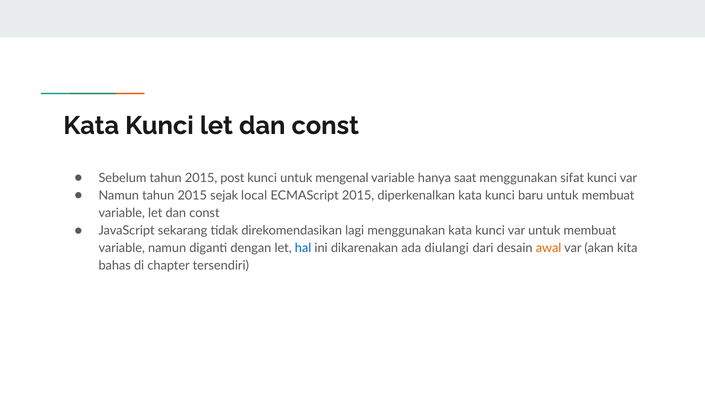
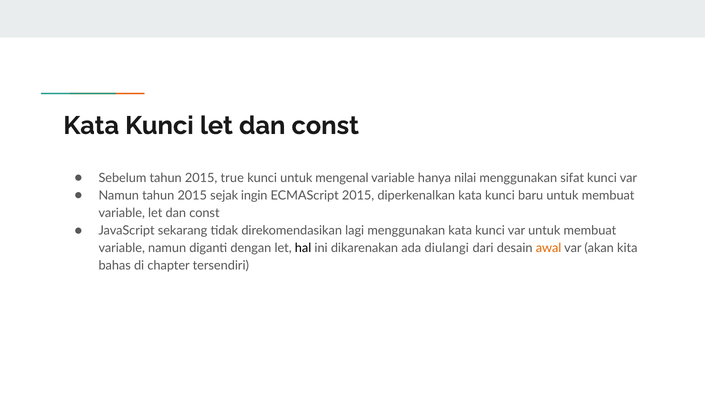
post: post -> true (232, 178)
saat: saat -> nilai (465, 178)
local: local -> ingin (254, 196)
hal colour: blue -> black (303, 248)
